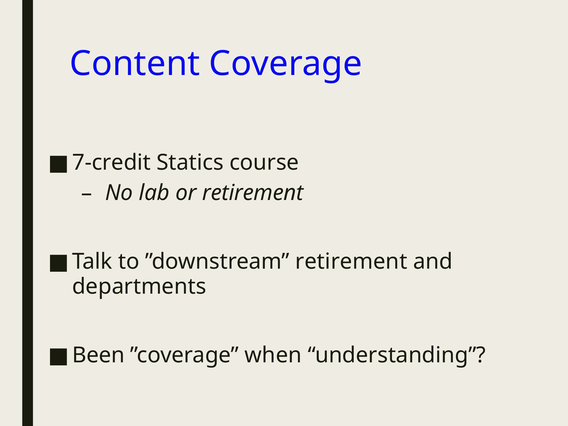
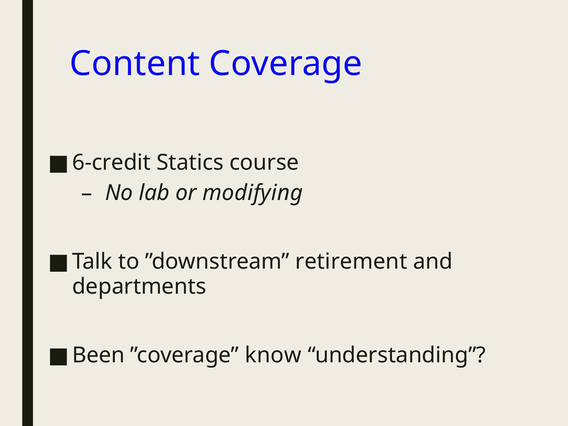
7-credit: 7-credit -> 6-credit (111, 162)
or retirement: retirement -> modifying (253, 193)
when: when -> know (273, 355)
